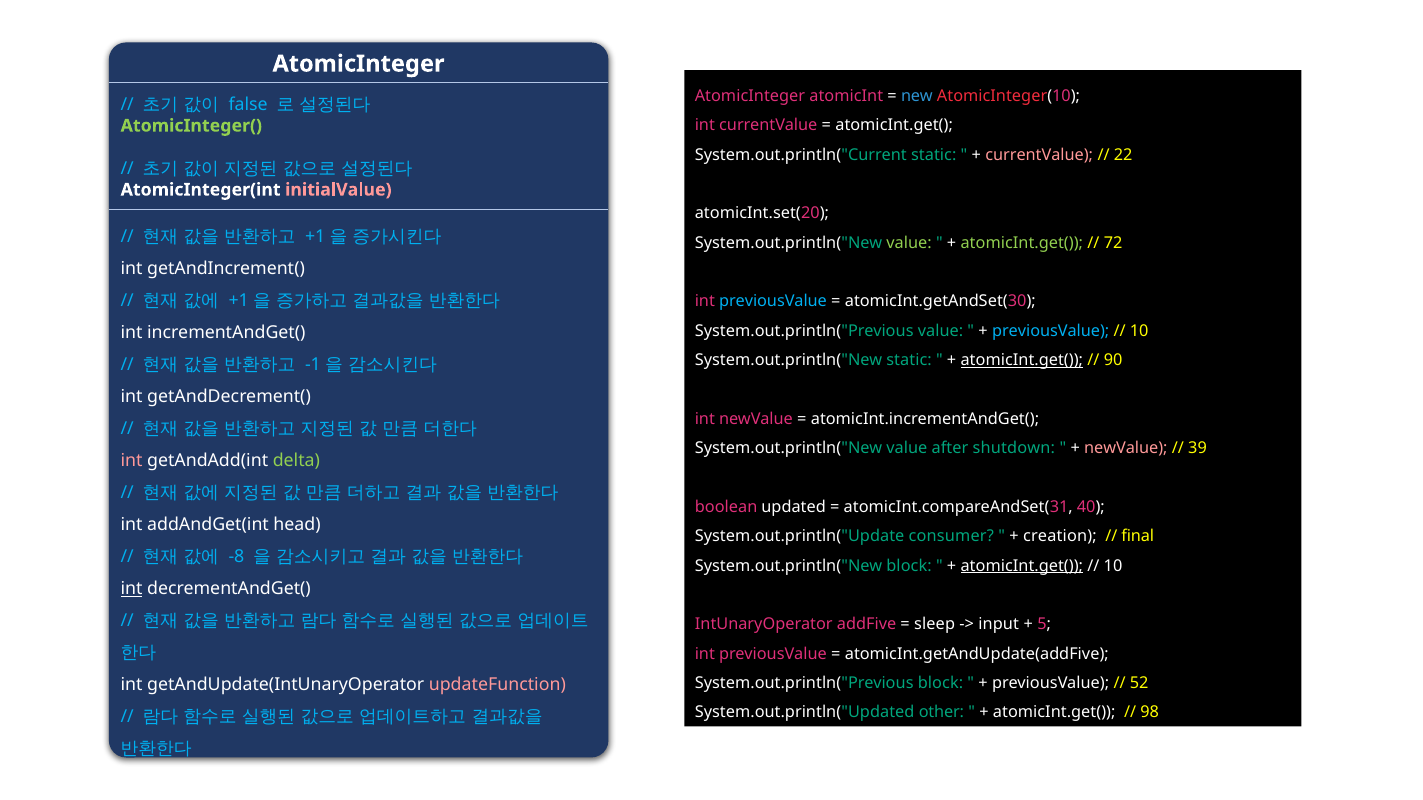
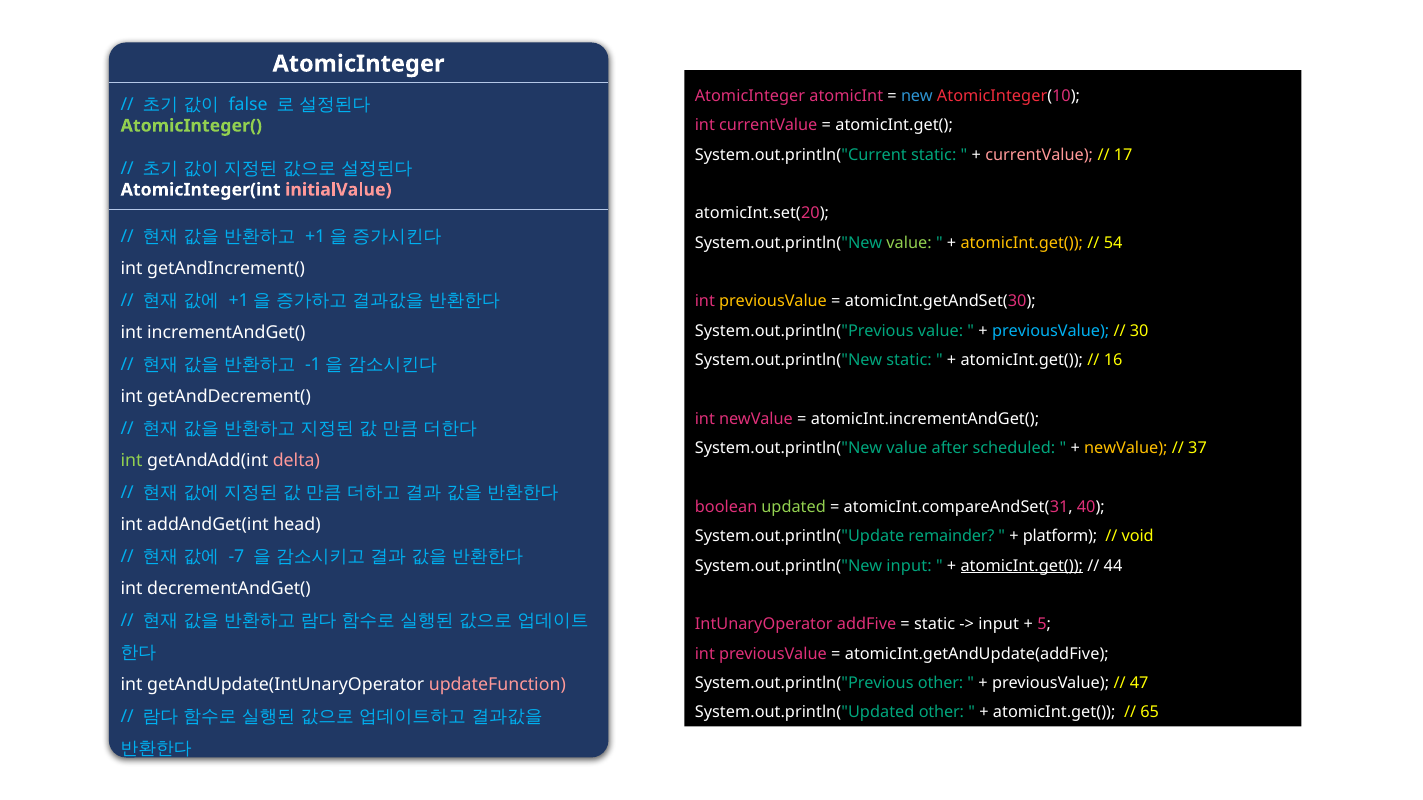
22: 22 -> 17 (1123, 155)
atomicInt.get( colour: light green -> yellow (1022, 243)
72: 72 -> 54 (1113, 243)
previousValue colour: light blue -> yellow (773, 302)
10: 10 -> 30 (1139, 331)
atomicInt.get( underline: present -> none (1022, 360)
90: 90 -> 16 (1113, 360)
shutdown: shutdown -> scheduled (1014, 448)
newValue colour: pink -> yellow (1126, 448)
39: 39 -> 37 (1198, 448)
int colour: pink -> light green (132, 461)
delta colour: light green -> pink (296, 461)
updated colour: white -> light green (794, 507)
consumer: consumer -> remainder (951, 537)
creation: creation -> platform (1060, 537)
final: final -> void (1138, 537)
-8: -8 -> -7 (236, 557)
System.out.println("New block: block -> input (909, 566)
10: 10 -> 44 (1113, 566)
int underline: present -> none (132, 589)
sleep: sleep -> static (935, 625)
System.out.println("Previous block: block -> other (941, 683)
52: 52 -> 47 (1139, 683)
98: 98 -> 65 (1150, 713)
